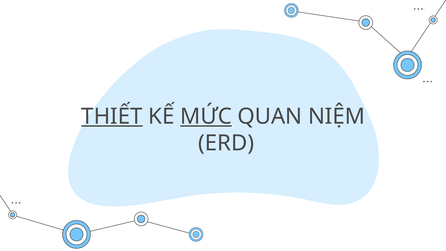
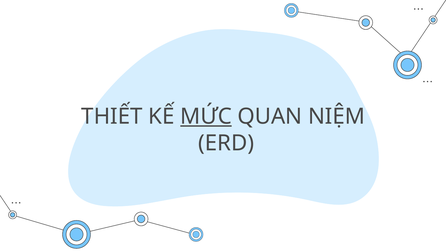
THIẾT underline: present -> none (112, 116)
